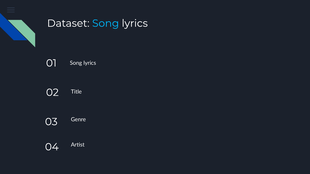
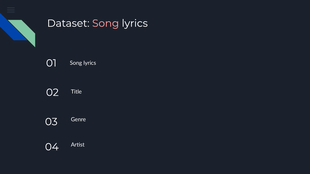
Song colour: light blue -> pink (106, 23)
